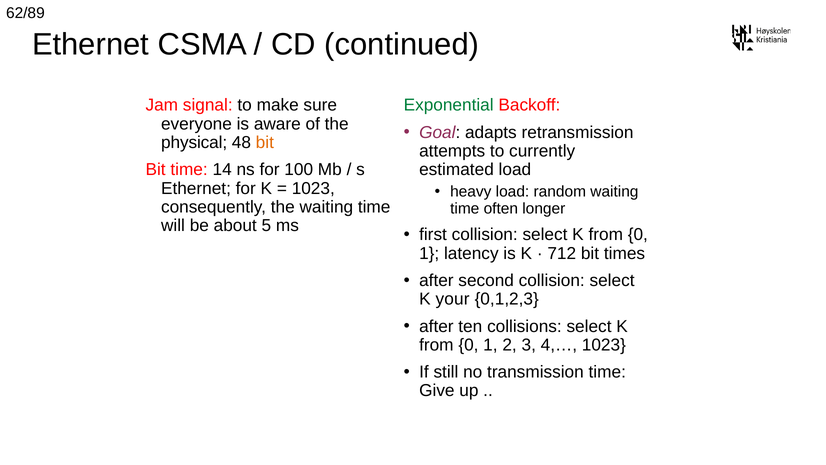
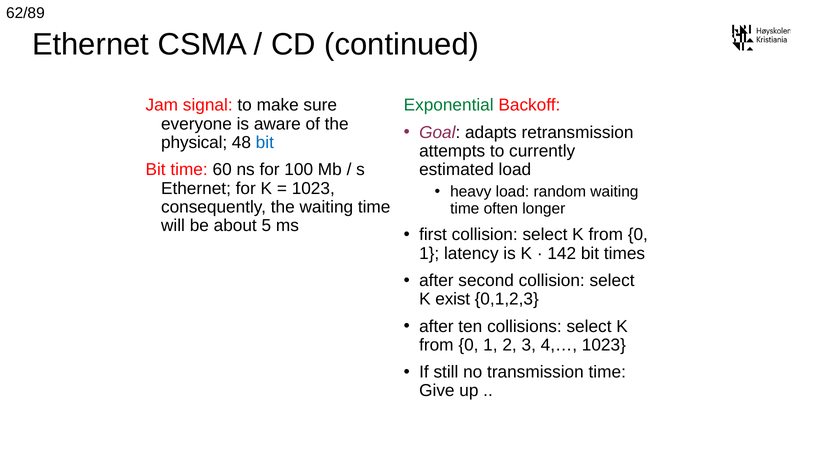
bit colour: orange -> blue (265, 142)
14: 14 -> 60 (222, 170)
712: 712 -> 142 (562, 253)
your: your -> exist (453, 299)
